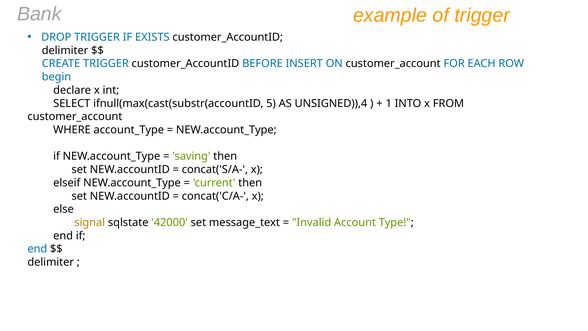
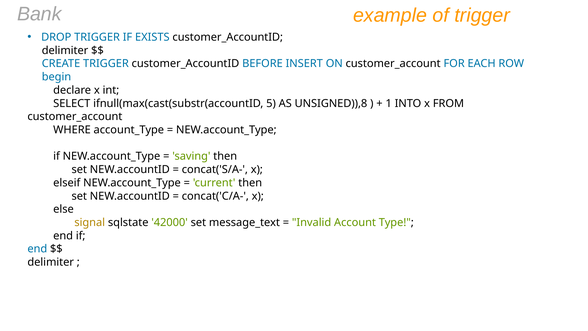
UNSIGNED)),4: UNSIGNED)),4 -> UNSIGNED)),8 (331, 103)
